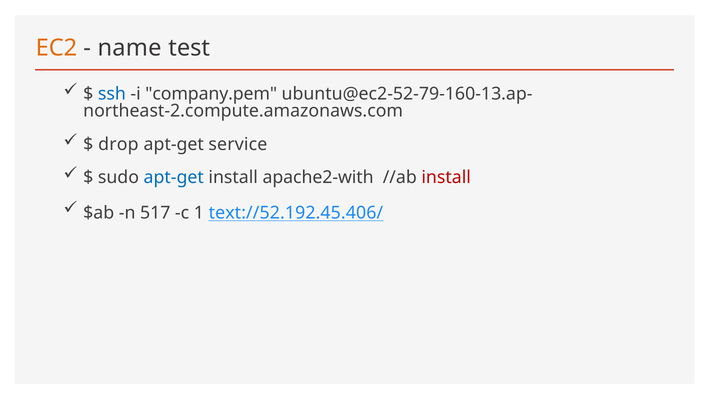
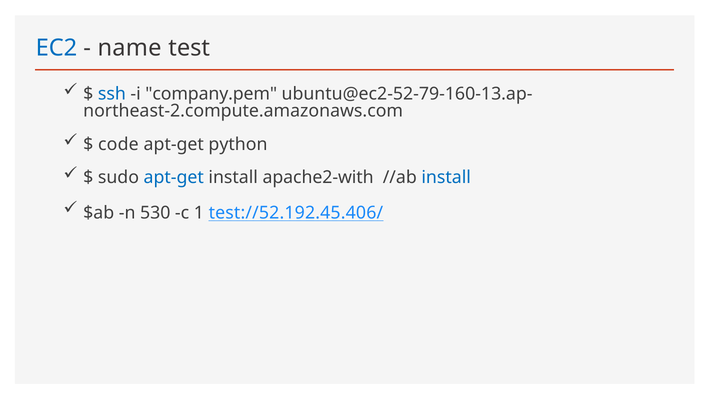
EC2 colour: orange -> blue (56, 48)
drop: drop -> code (118, 144)
service: service -> python (238, 144)
install colour: red -> blue (446, 177)
517: 517 -> 530 (155, 213)
text://52.192.45.406/: text://52.192.45.406/ -> test://52.192.45.406/ (296, 213)
